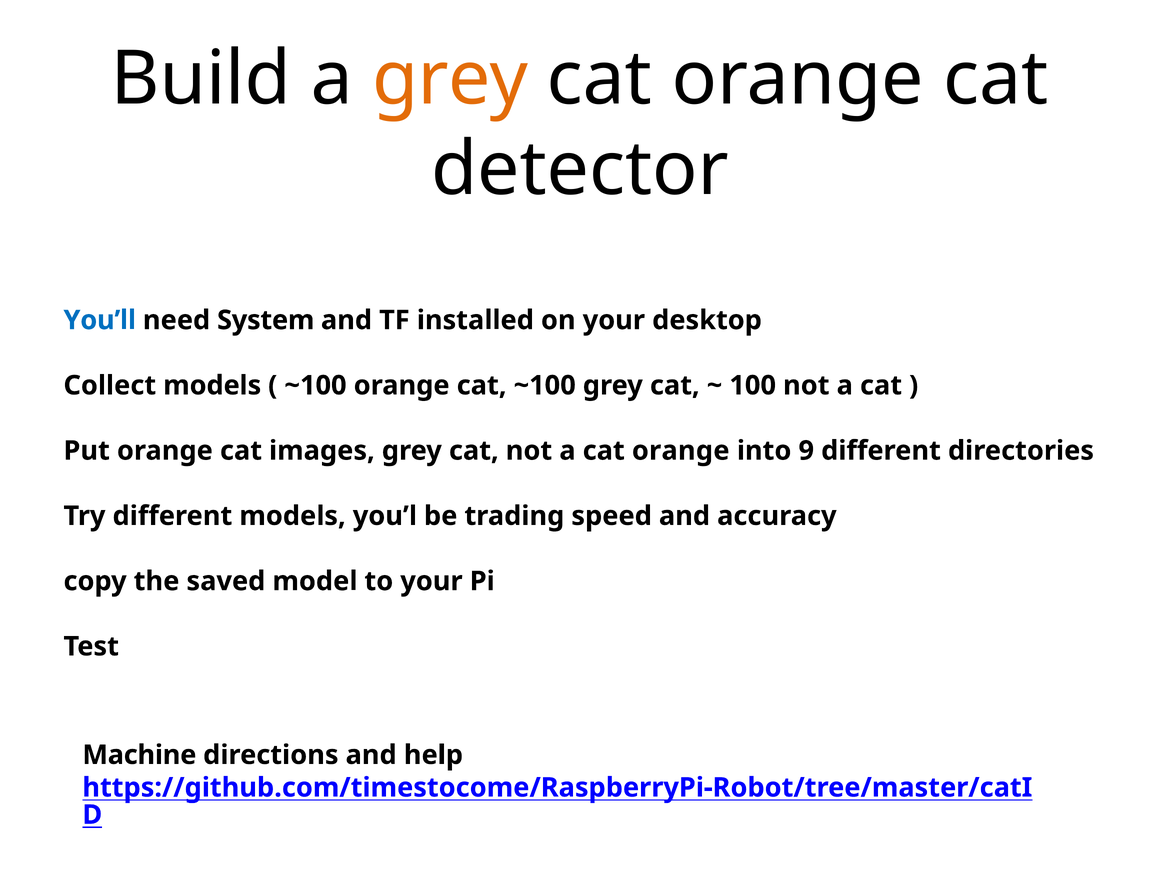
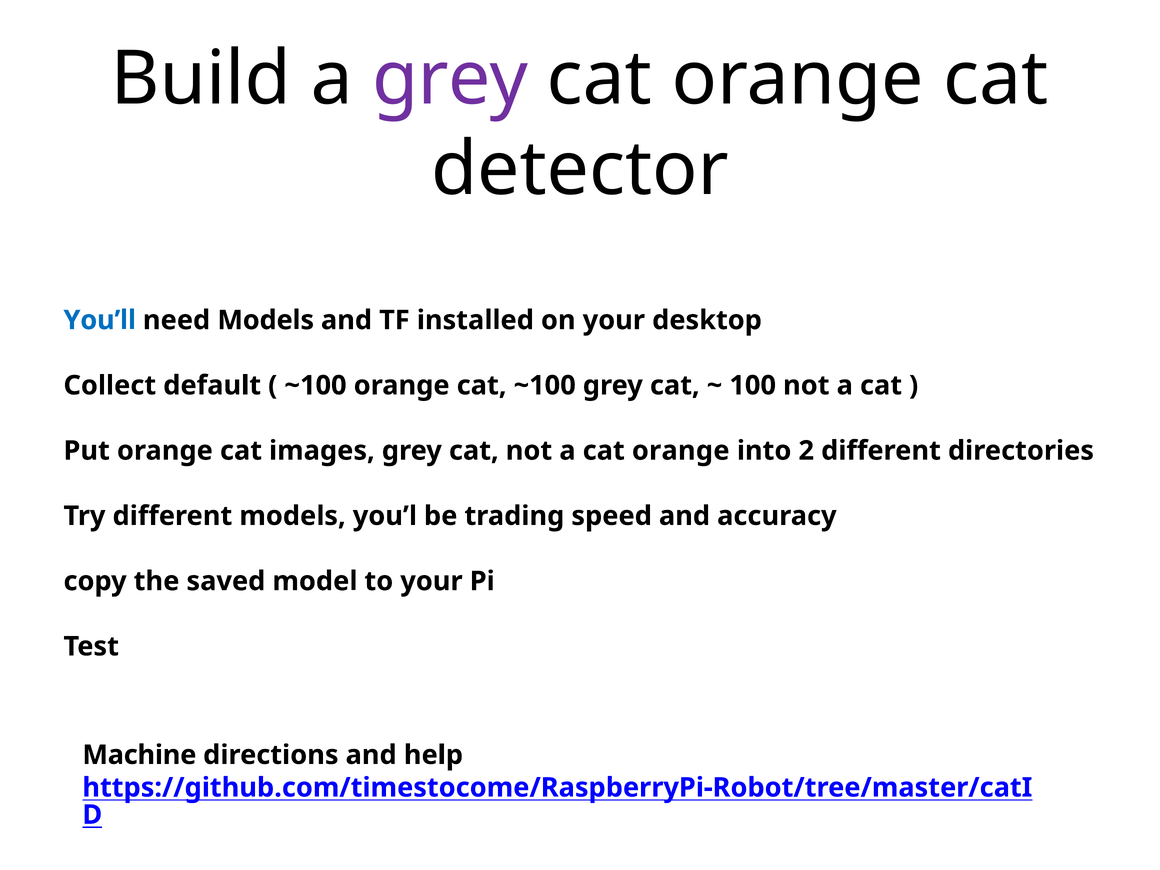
grey colour: orange -> purple (450, 79)
need System: System -> Models (266, 320)
Collect models: models -> default (212, 385)
9: 9 -> 2 (806, 451)
